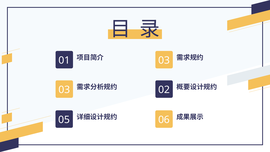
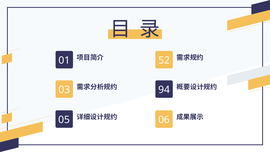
03: 03 -> 52 (164, 60)
02: 02 -> 94 (164, 90)
